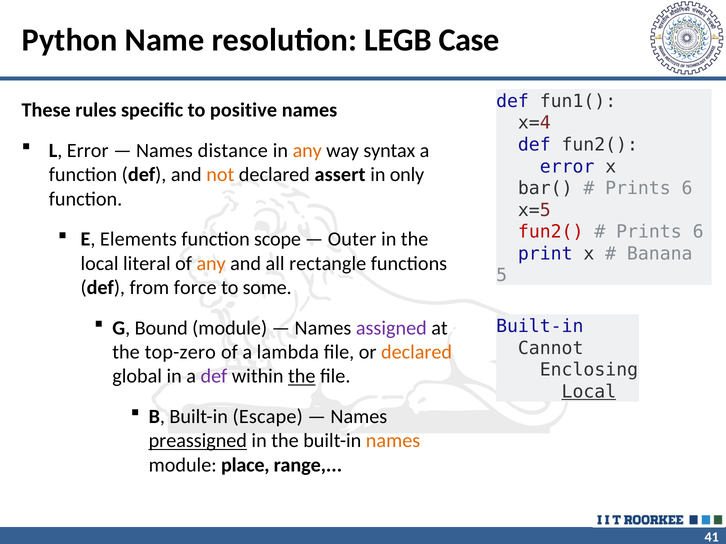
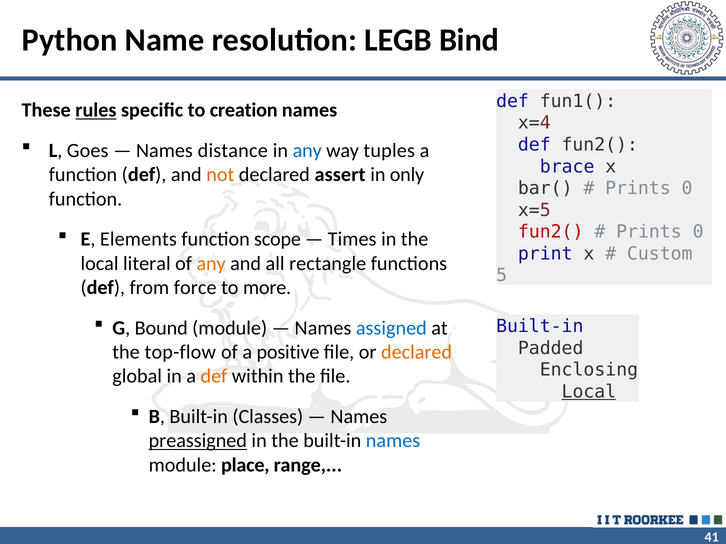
Case: Case -> Bind (469, 40)
rules underline: none -> present (96, 110)
positive: positive -> creation (244, 110)
L Error: Error -> Goes (88, 151)
any colour: orange -> blue (307, 151)
syntax: syntax -> tuples (389, 151)
error: error -> brace (567, 167)
6: 6 -> 0 (687, 188)
6: 6 -> 0 (698, 232)
Outer: Outer -> Times (352, 239)
Banana: Banana -> Custom (660, 254)
some: some -> more (267, 288)
assigned colour: purple -> blue (391, 328)
Cannot: Cannot -> Padded (551, 349)
top-zero: top-zero -> top-flow (180, 352)
lambda: lambda -> positive (288, 352)
def colour: purple -> orange (214, 377)
the underline: present -> none (302, 377)
Escape: Escape -> Classes (268, 417)
names colour: orange -> blue (393, 441)
